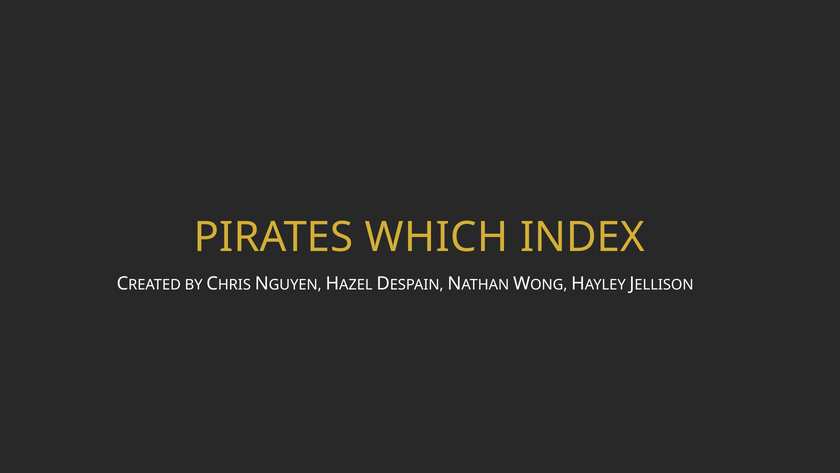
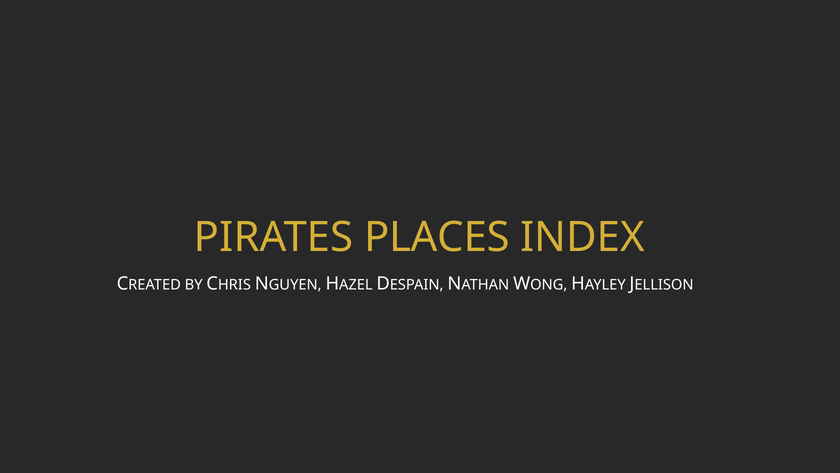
WHICH: WHICH -> PLACES (437, 237)
